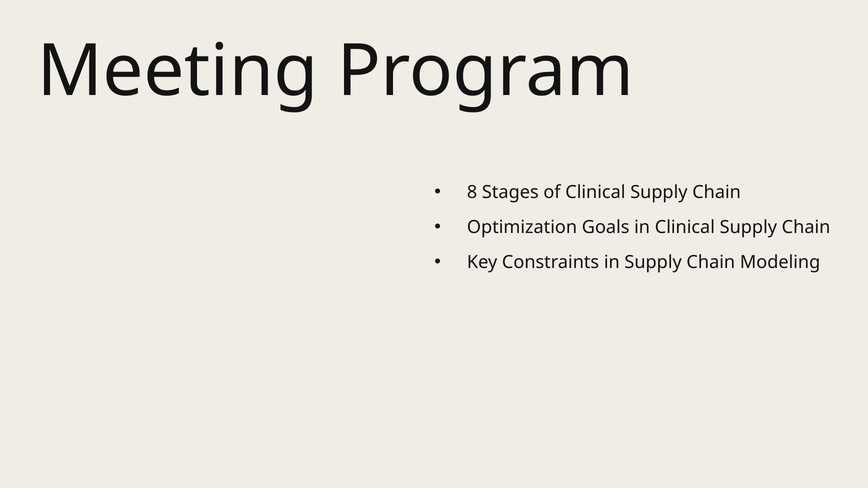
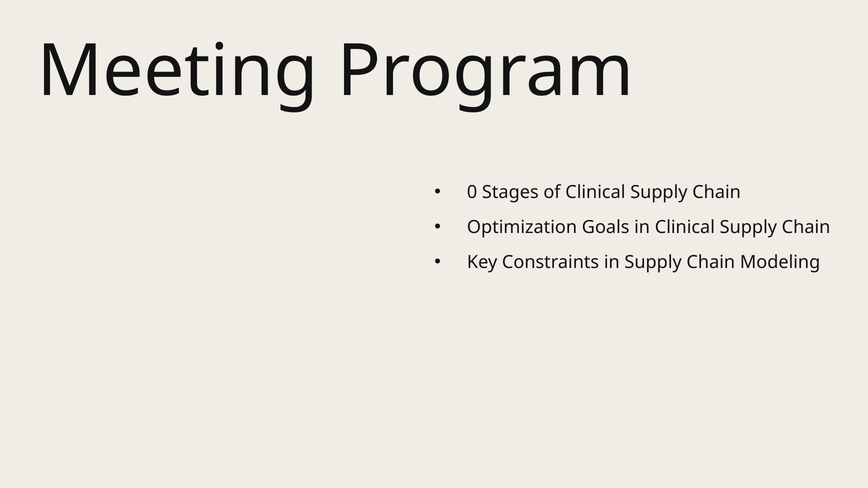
8: 8 -> 0 (472, 192)
